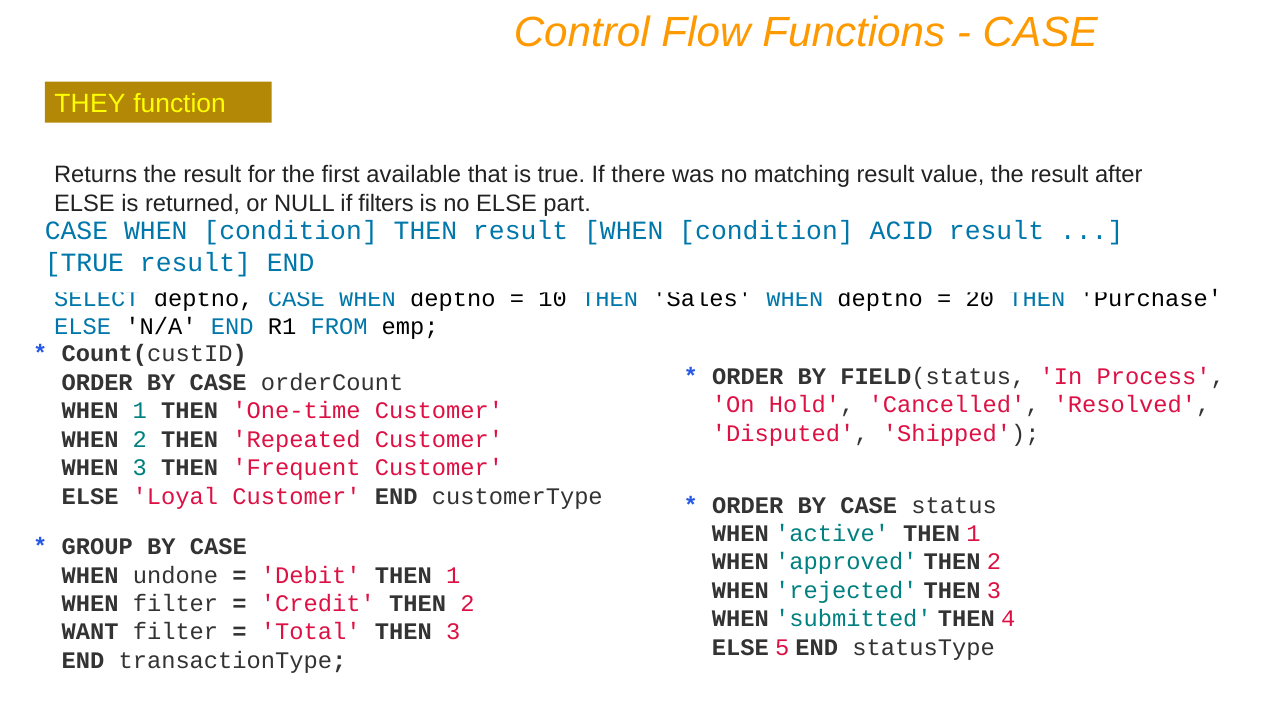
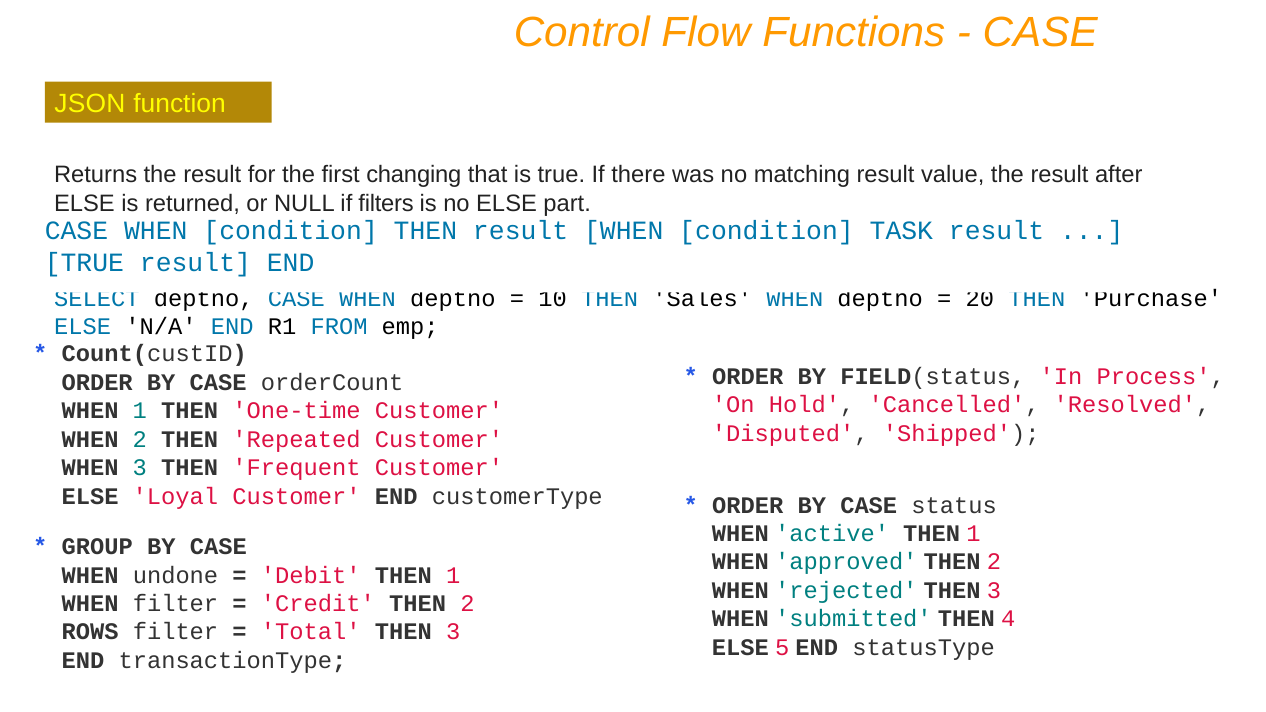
THEY: THEY -> JSON (90, 104)
available: available -> changing (414, 175)
ACID: ACID -> TASK (901, 231)
WANT: WANT -> ROWS (90, 632)
